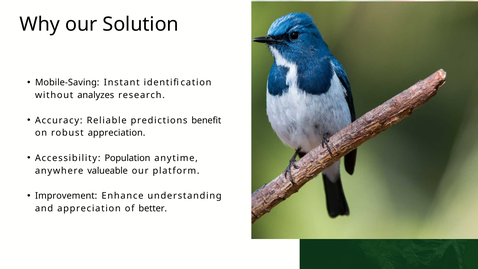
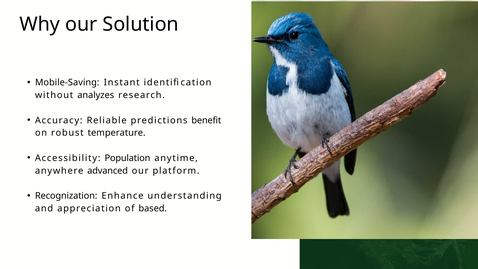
robust appreciation: appreciation -> temperature (117, 133)
valueable: valueable -> advanced (108, 171)
Improvement: Improvement -> Recognization (66, 196)
better: better -> based (153, 208)
